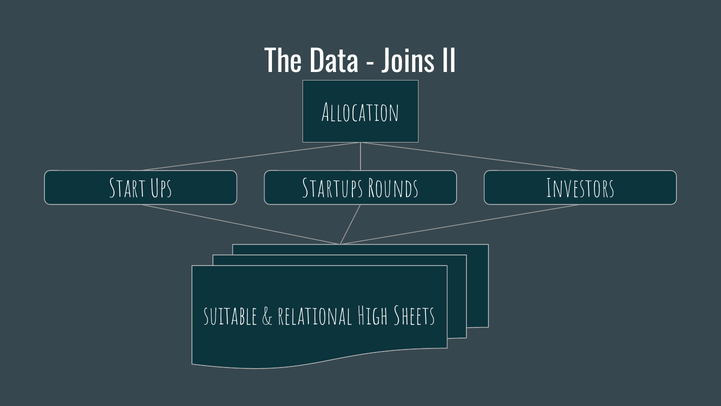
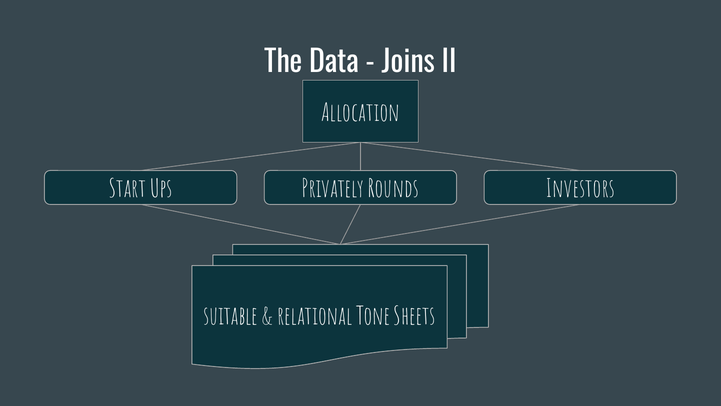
Startups: Startups -> Privately (333, 189)
High: High -> Tone (373, 316)
